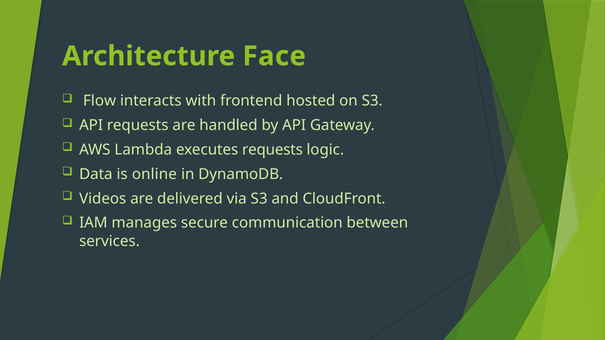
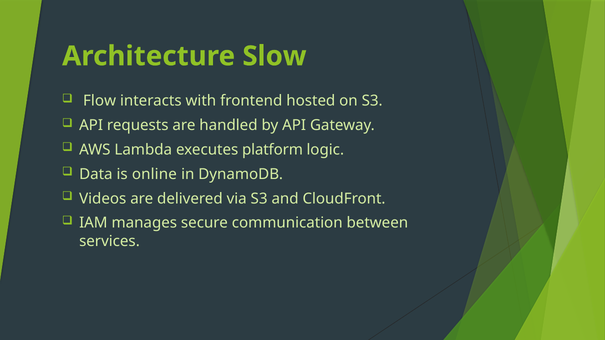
Face: Face -> Slow (274, 56)
executes requests: requests -> platform (272, 150)
